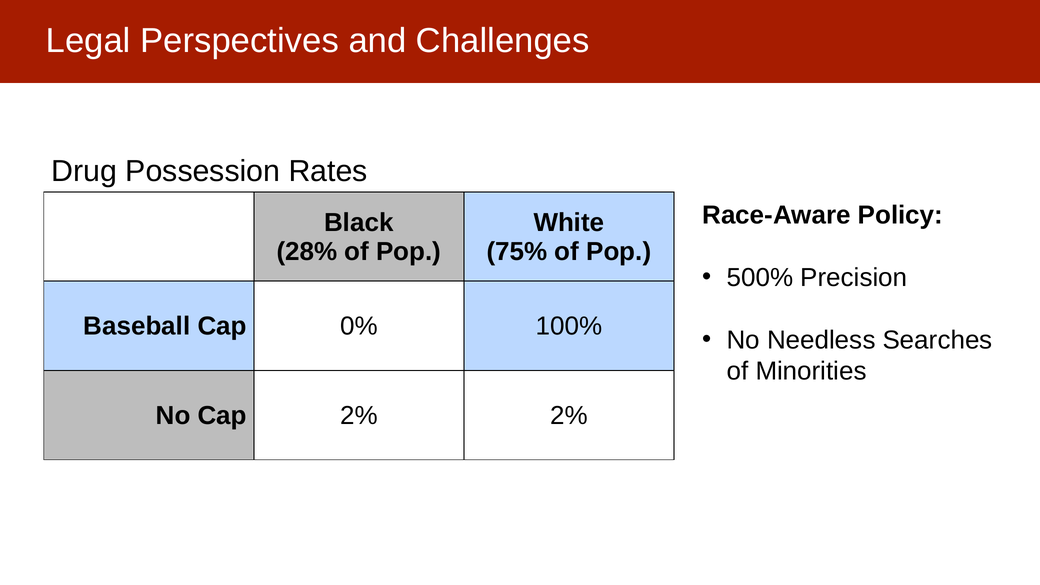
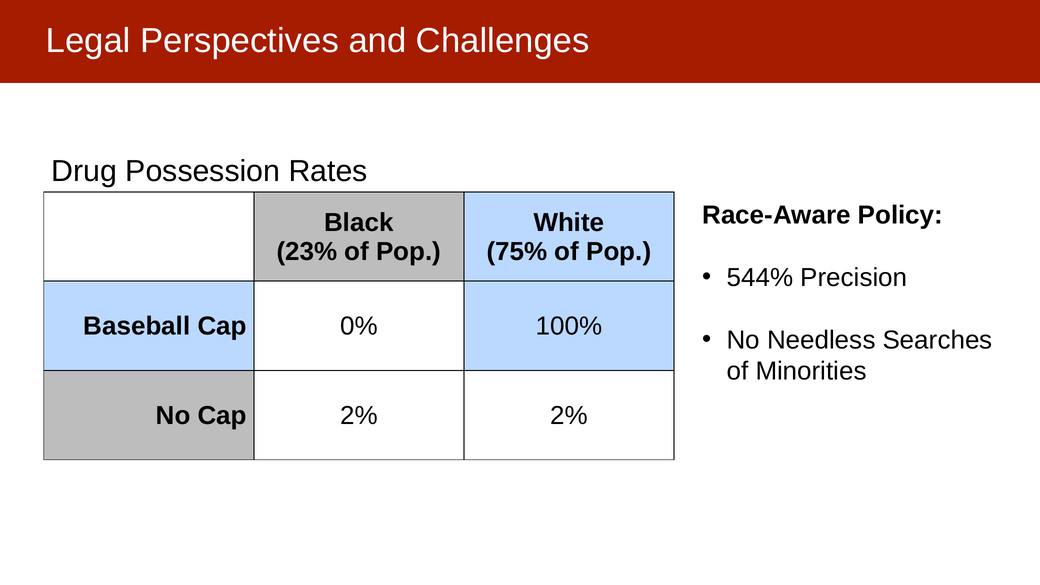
28%: 28% -> 23% (307, 251)
500%: 500% -> 544% (760, 278)
